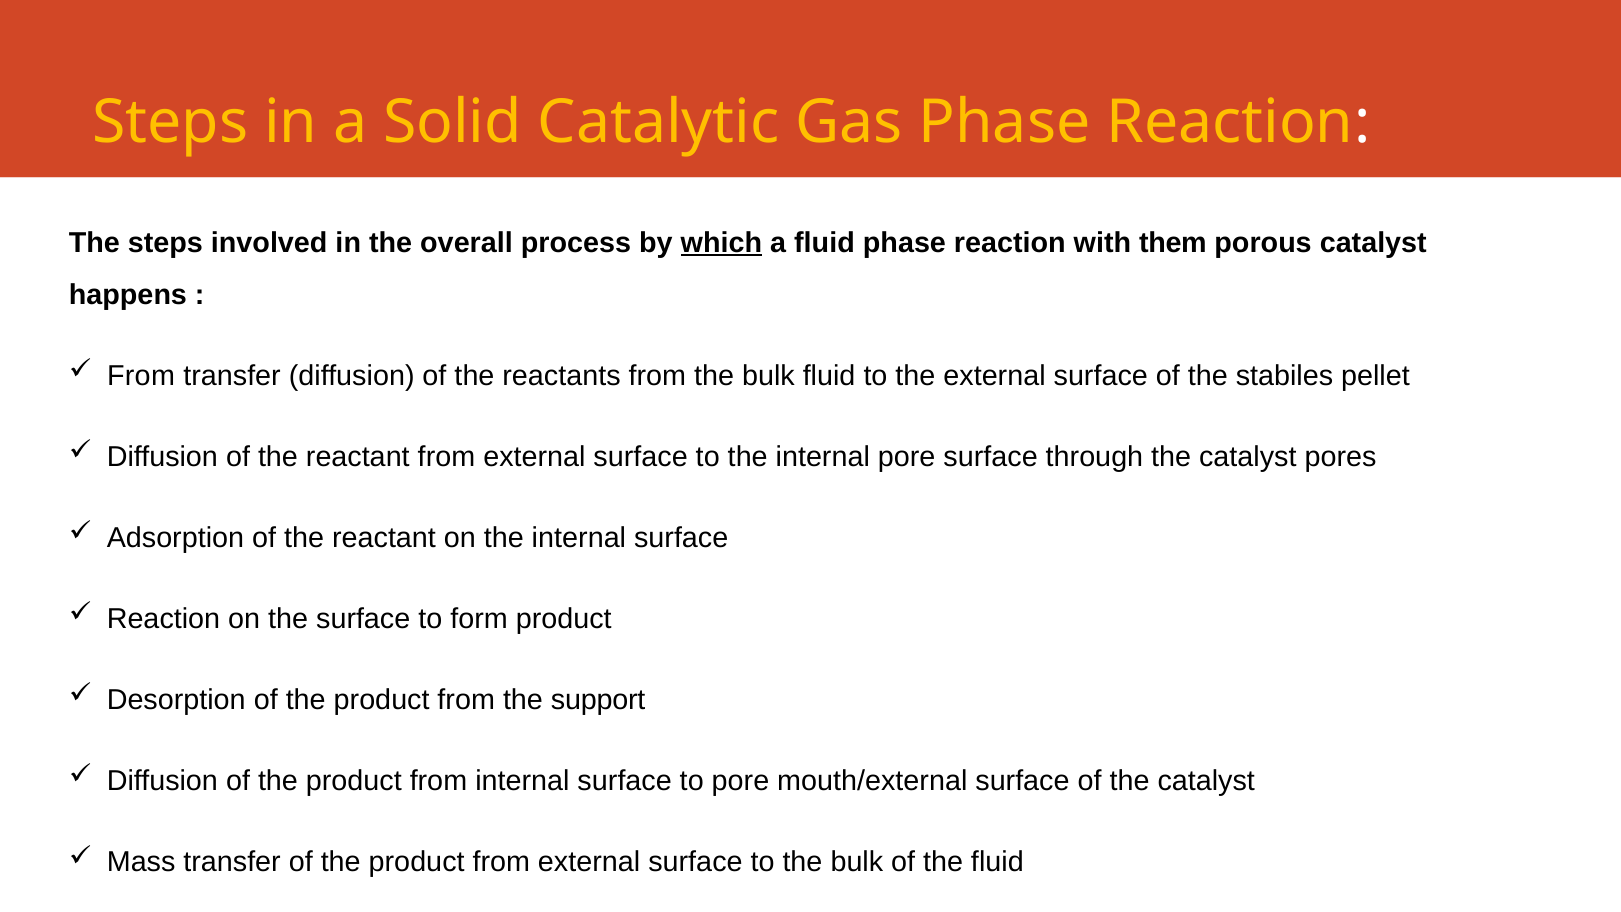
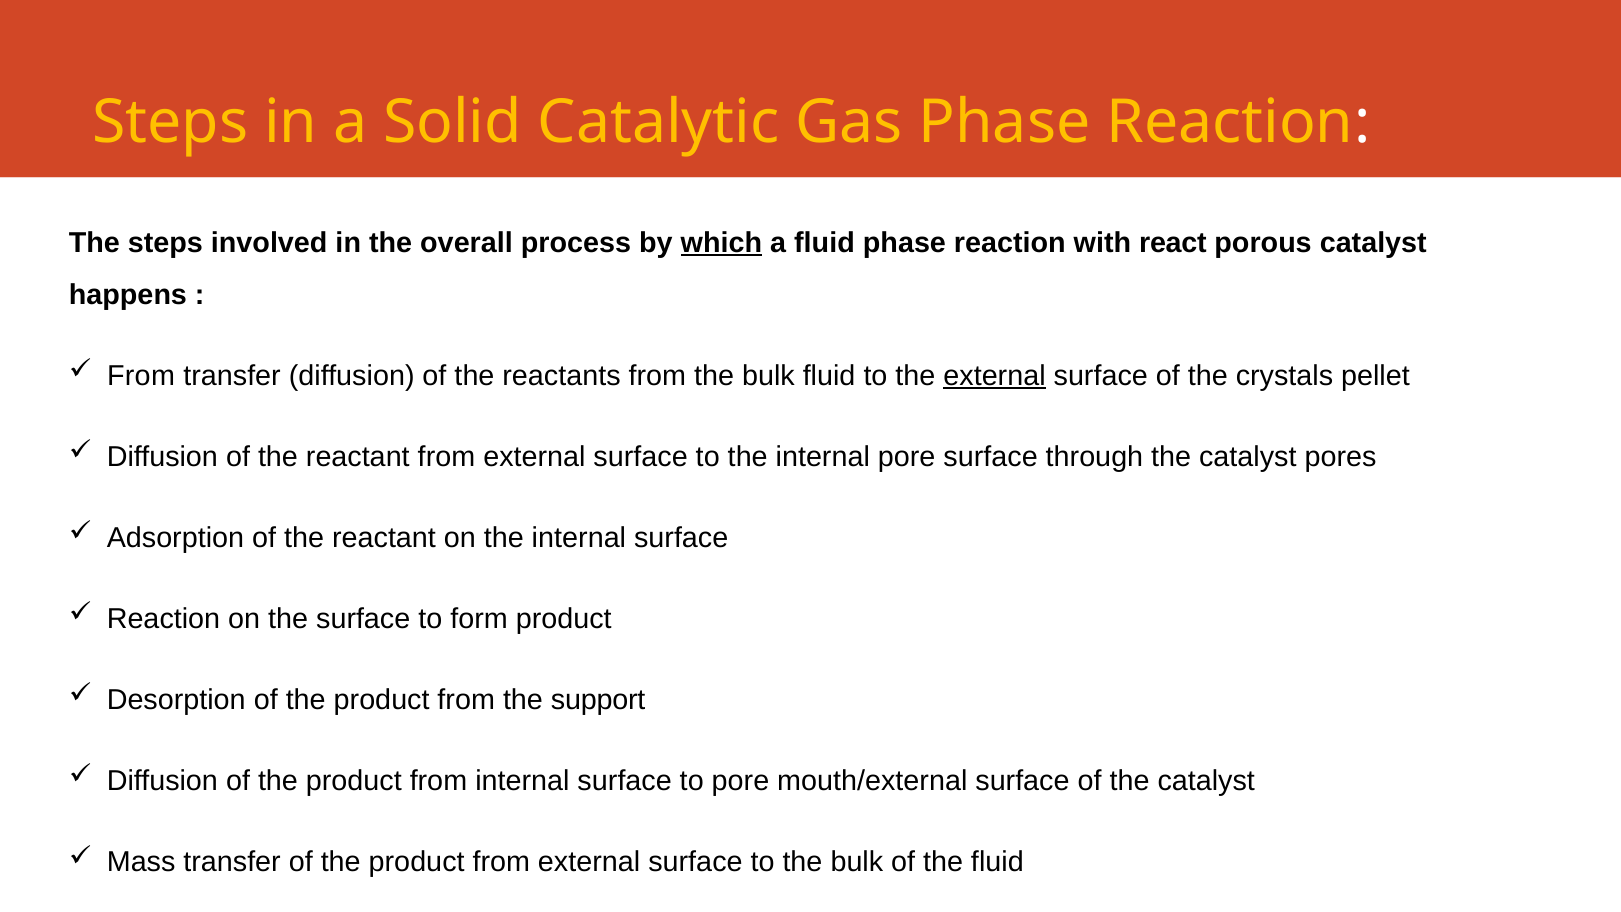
them: them -> react (1173, 243)
external underline: none -> present (995, 376)
stabiles: stabiles -> crystals (1284, 376)
